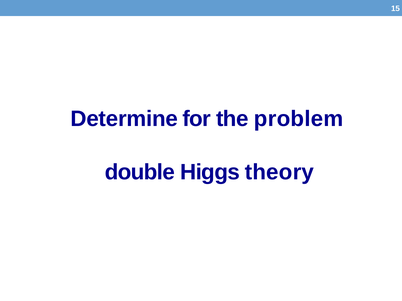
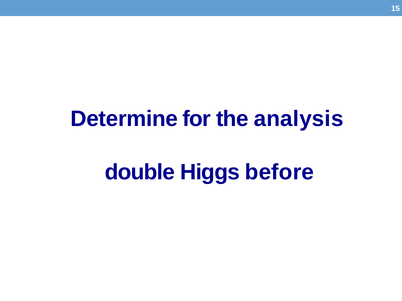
problem: problem -> analysis (299, 119)
theory: theory -> before (279, 173)
